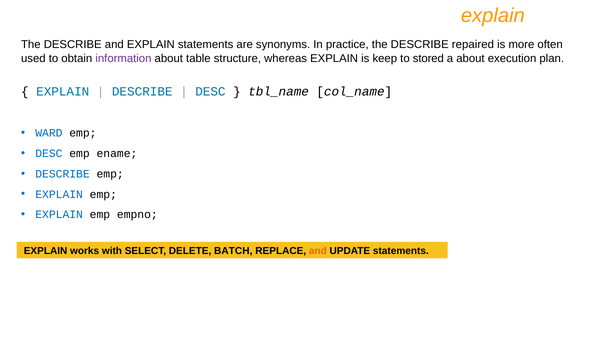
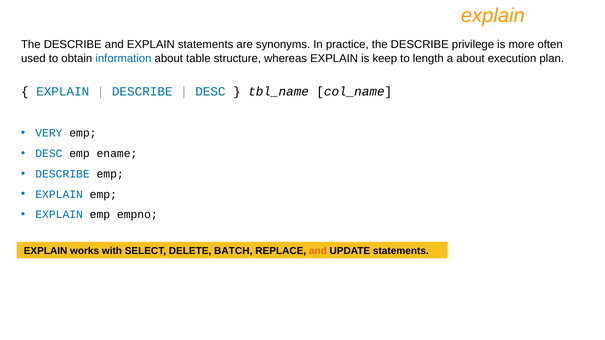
repaired: repaired -> privilege (473, 45)
information colour: purple -> blue (123, 58)
stored: stored -> length (428, 58)
WARD: WARD -> VERY (49, 133)
